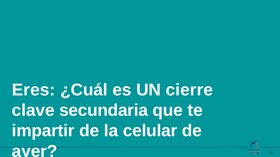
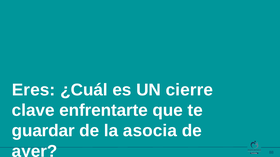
secundaria: secundaria -> enfrentarte (104, 111)
impartir: impartir -> guardar (43, 131)
celular: celular -> asocia (150, 131)
